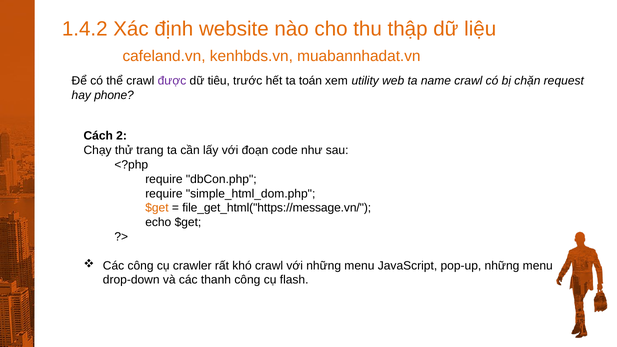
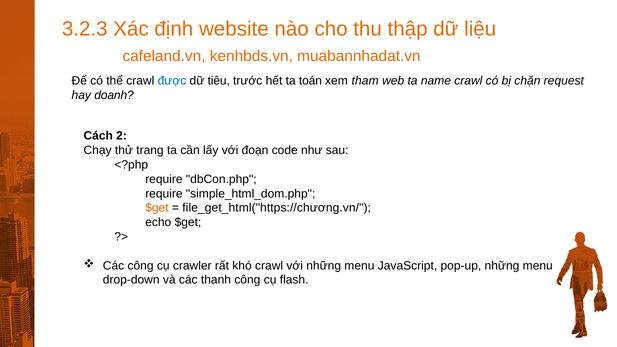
1.4.2: 1.4.2 -> 3.2.3 (85, 29)
được colour: purple -> blue (172, 81)
utility: utility -> tham (365, 81)
phone: phone -> doanh (114, 95)
file_get_html("https://message.vn/: file_get_html("https://message.vn/ -> file_get_html("https://chương.vn/ (277, 208)
